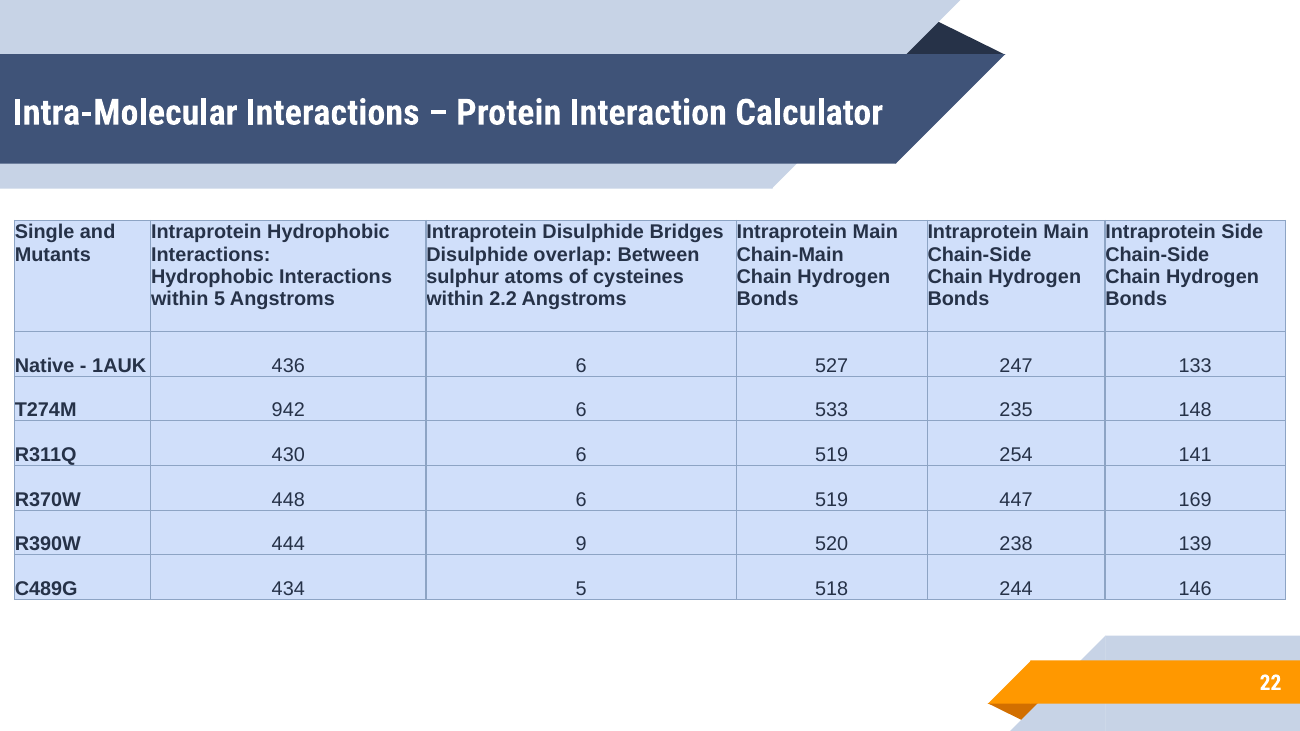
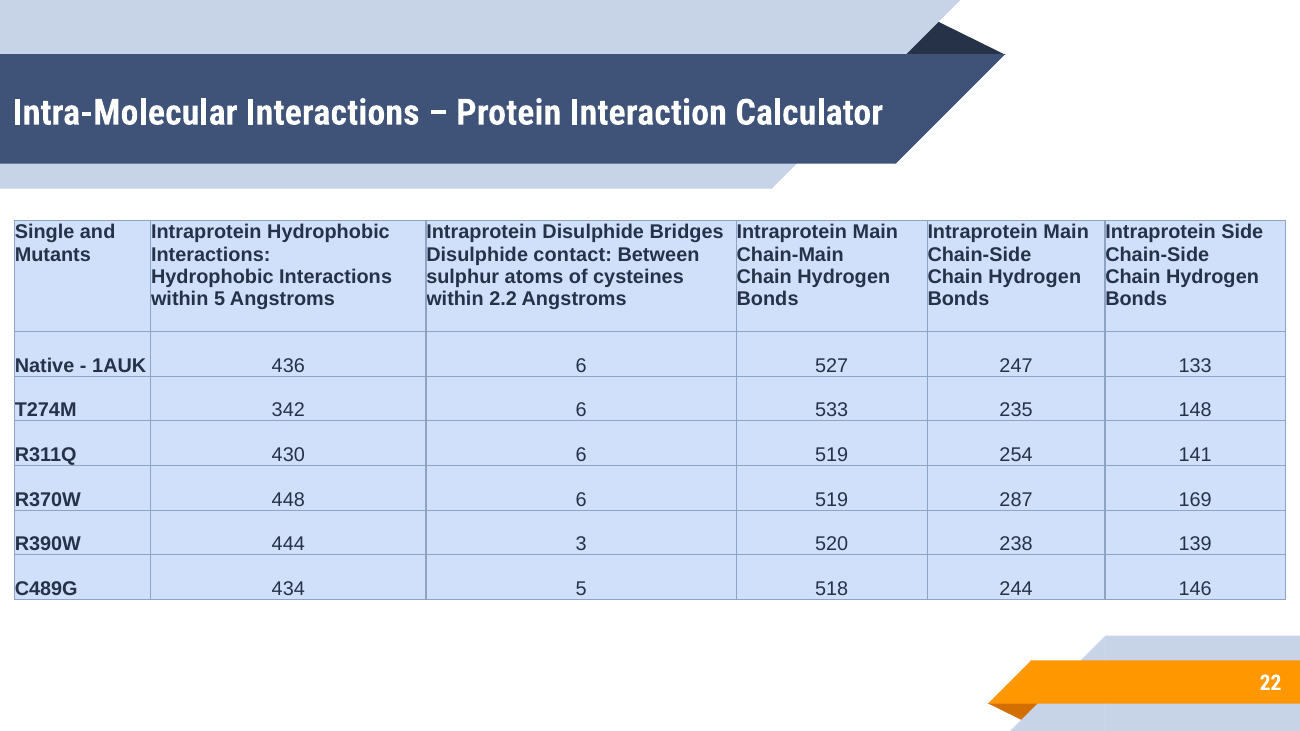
overlap: overlap -> contact (573, 255)
942: 942 -> 342 (288, 410)
447: 447 -> 287 (1016, 500)
9: 9 -> 3 (581, 544)
